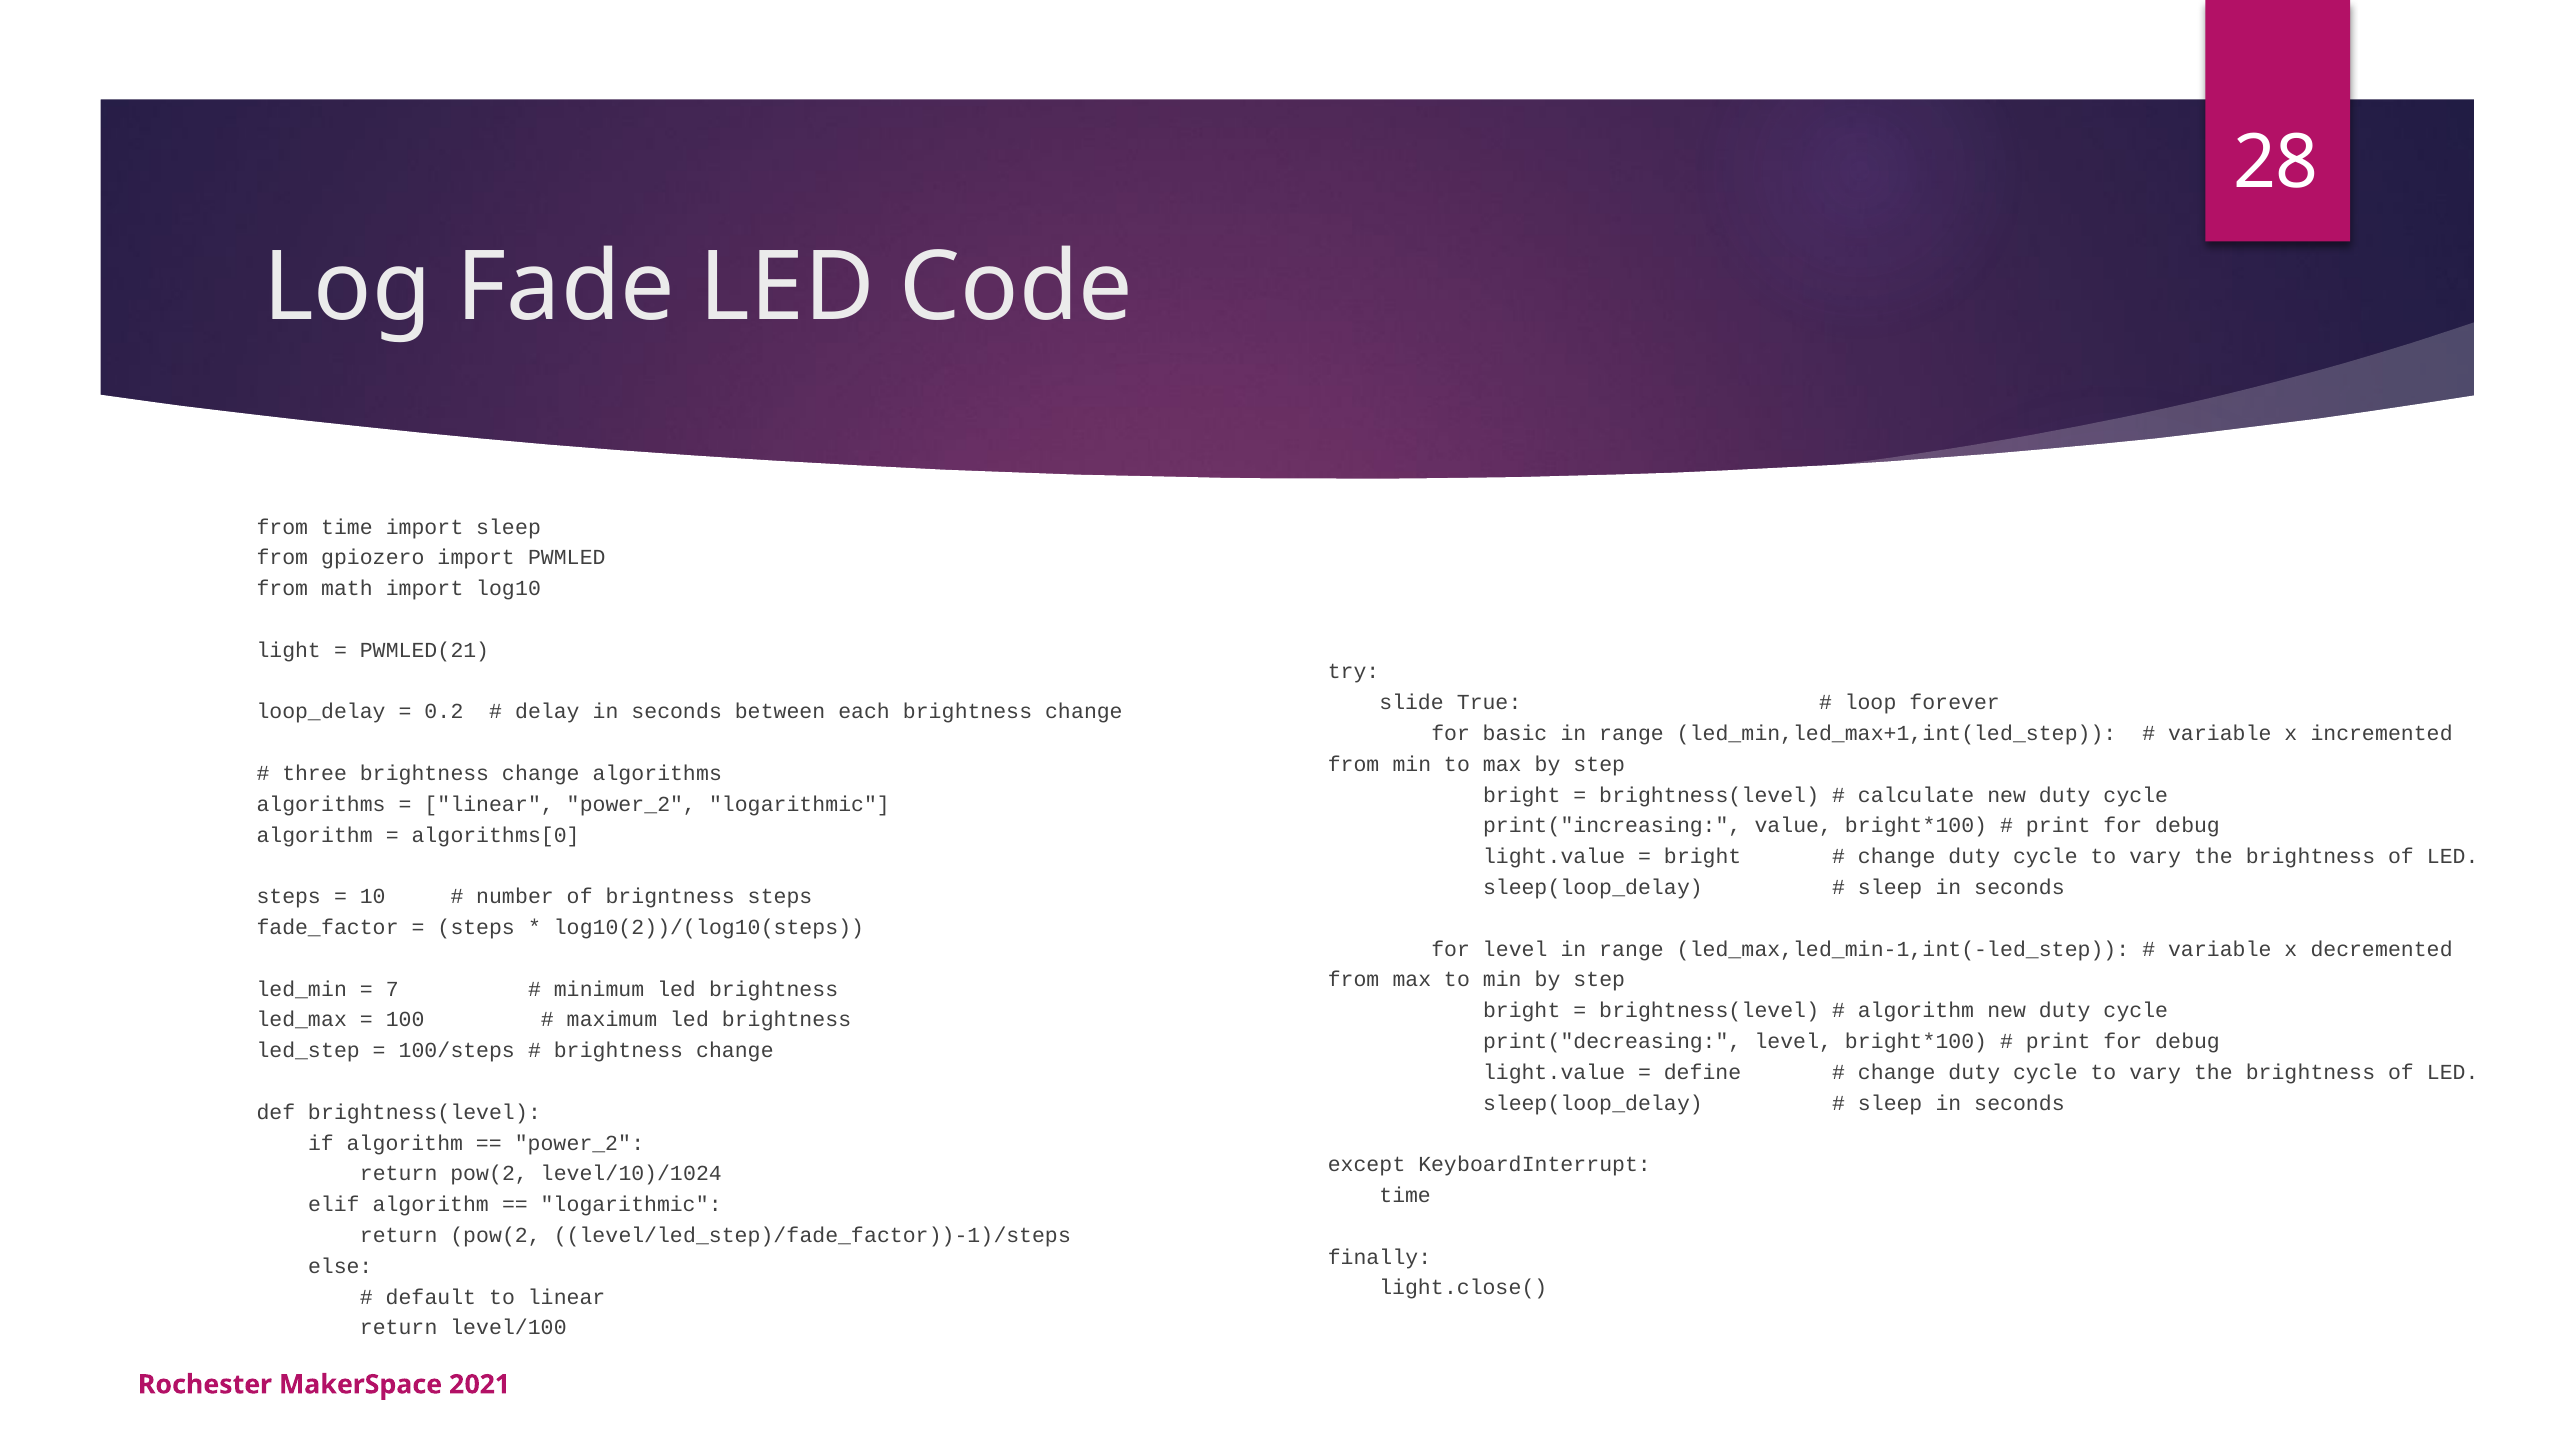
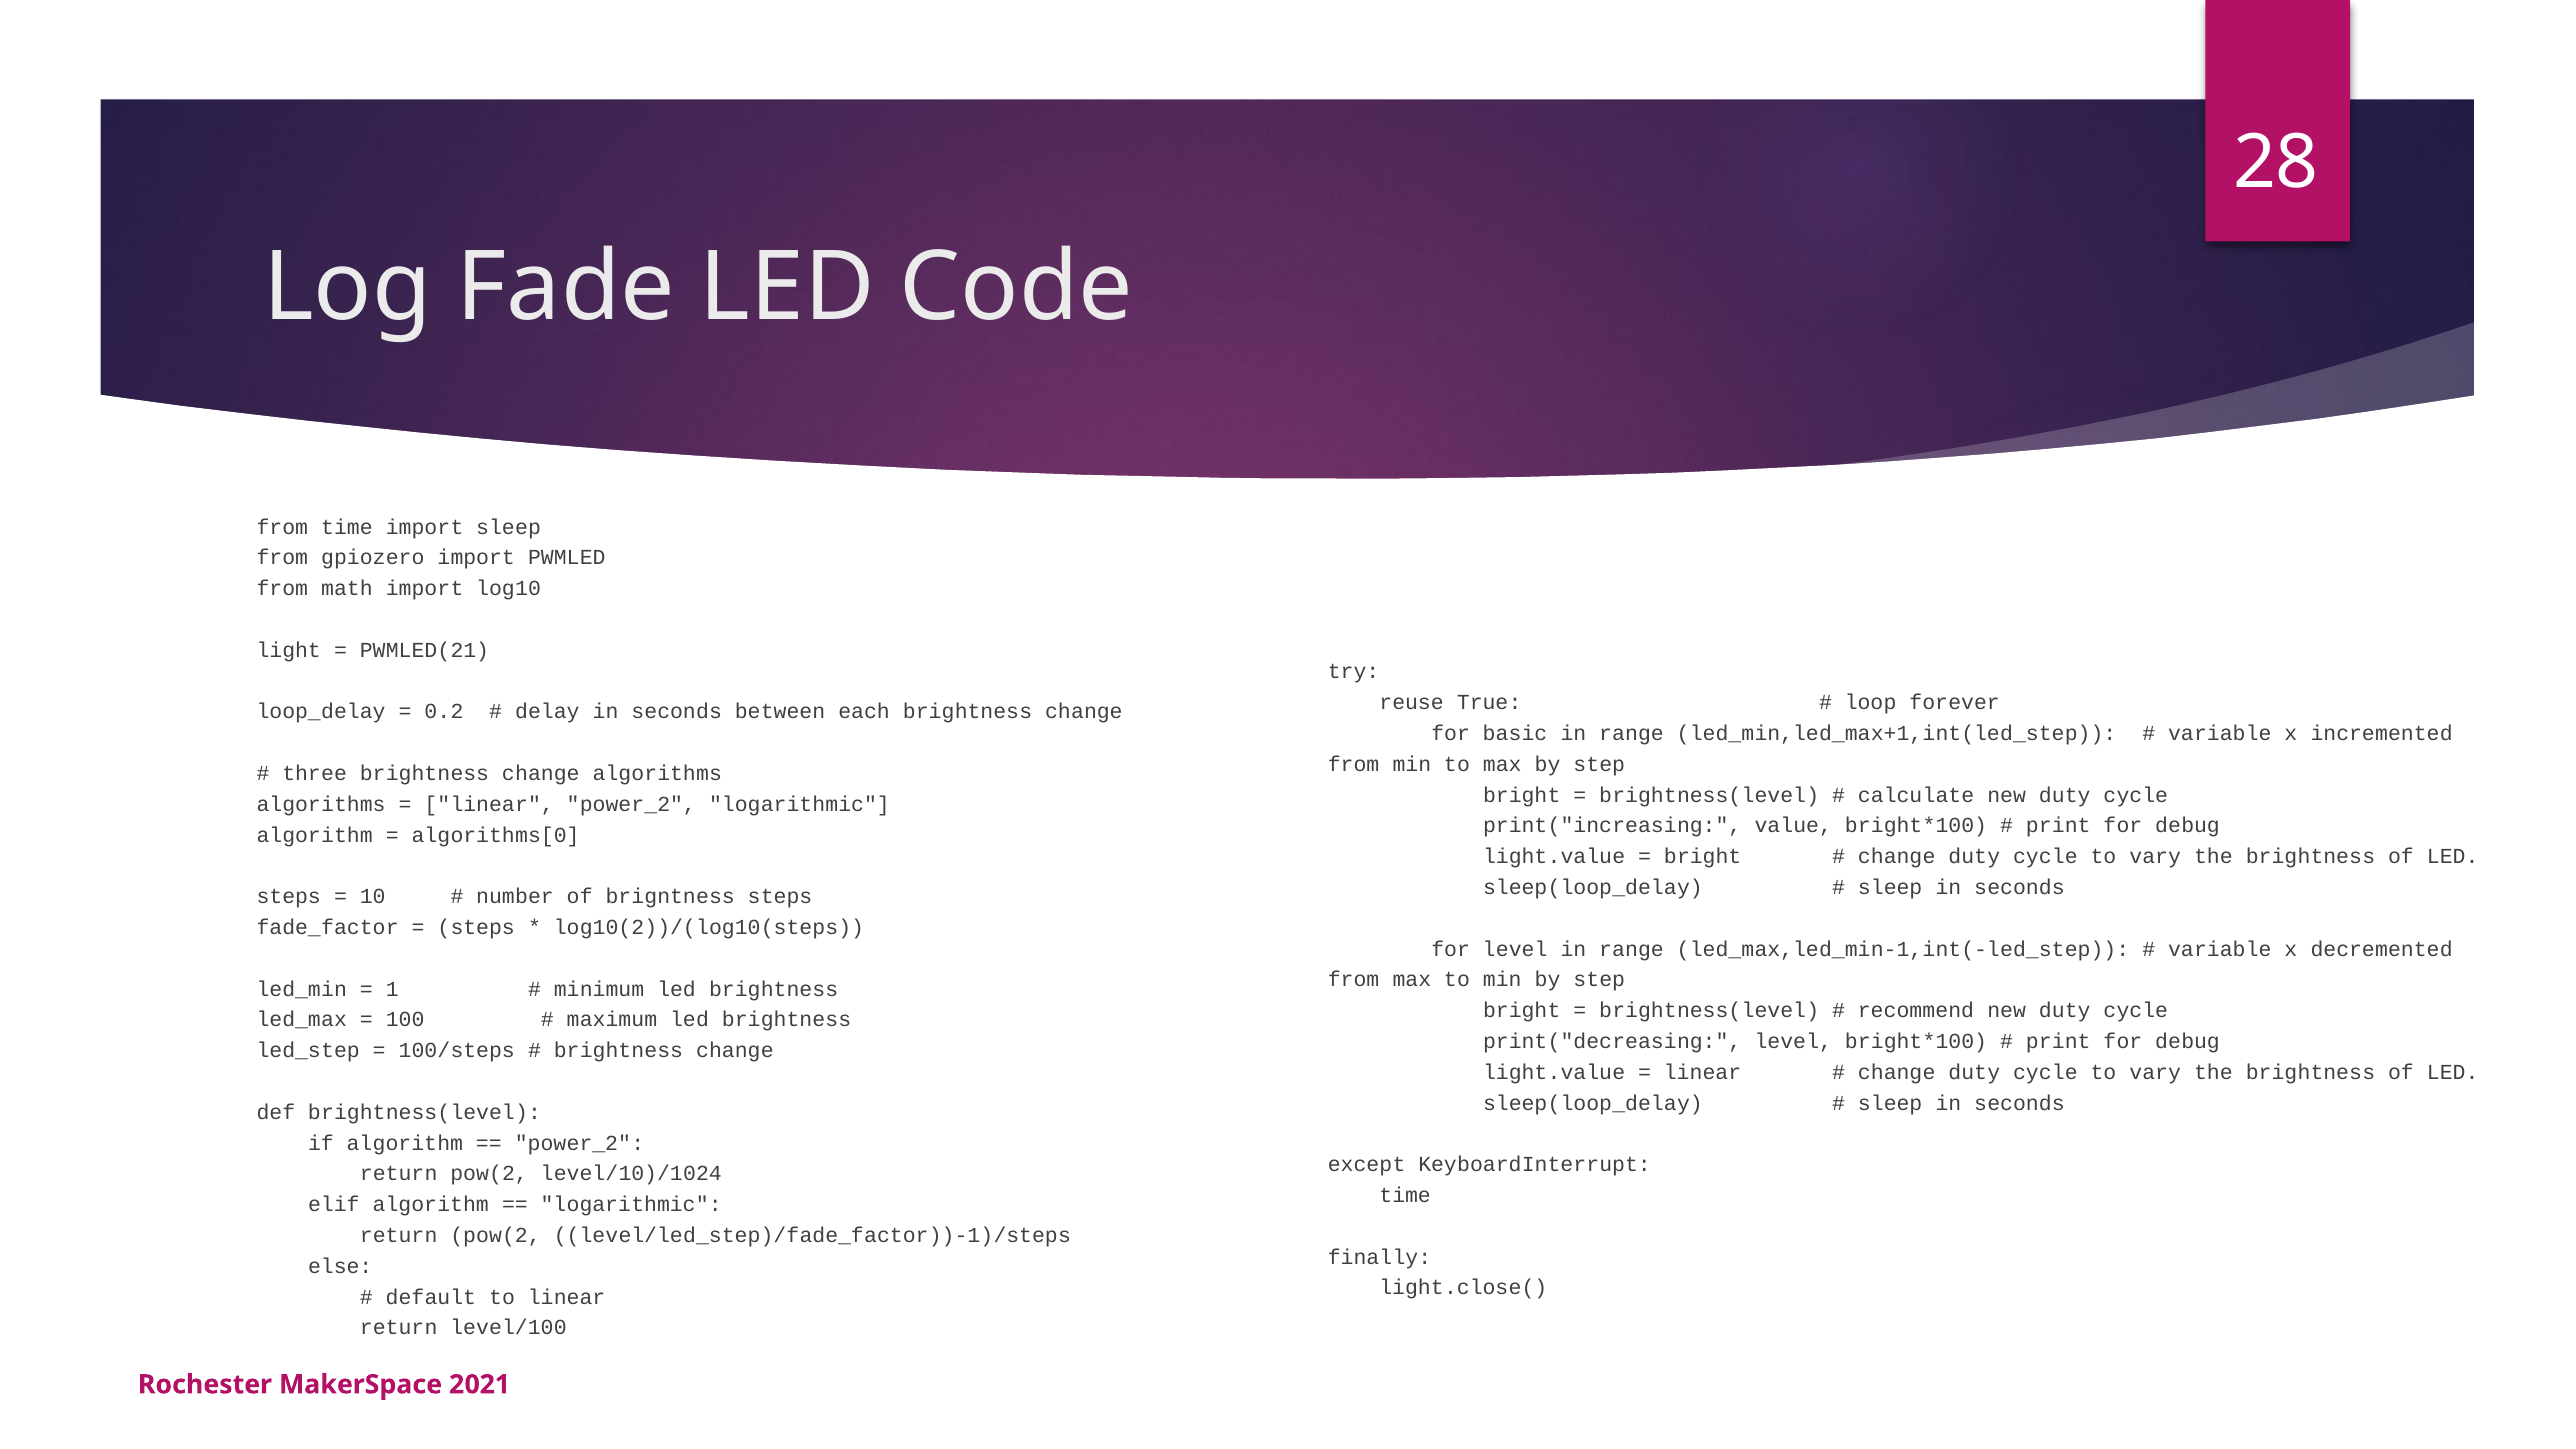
slide: slide -> reuse (1412, 703)
7: 7 -> 1 (392, 989)
algorithm: algorithm -> recommend (1916, 1011)
define: define -> linear (1703, 1072)
